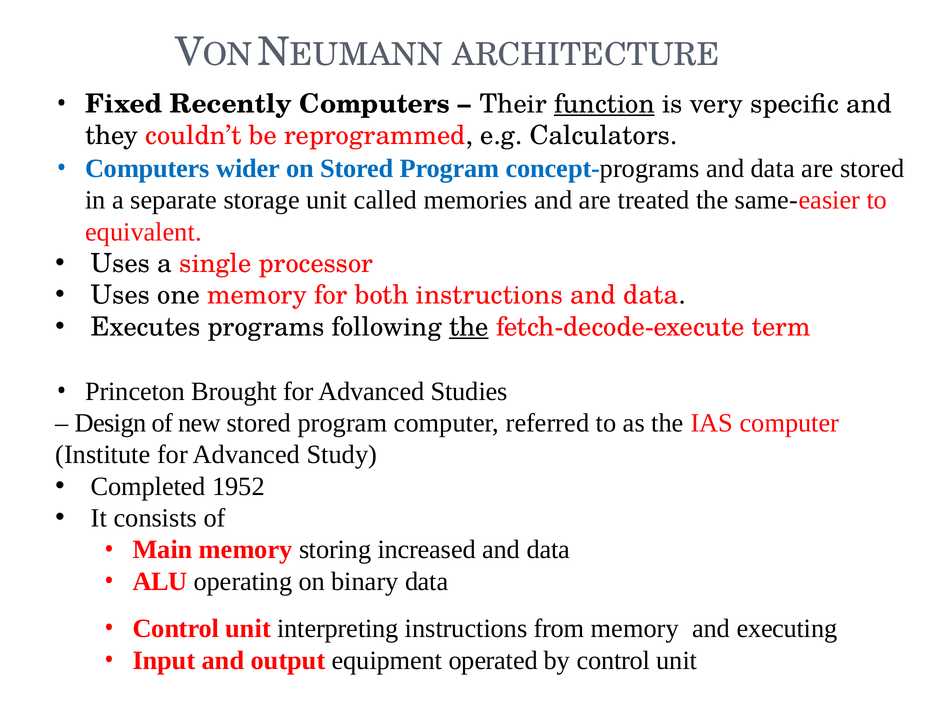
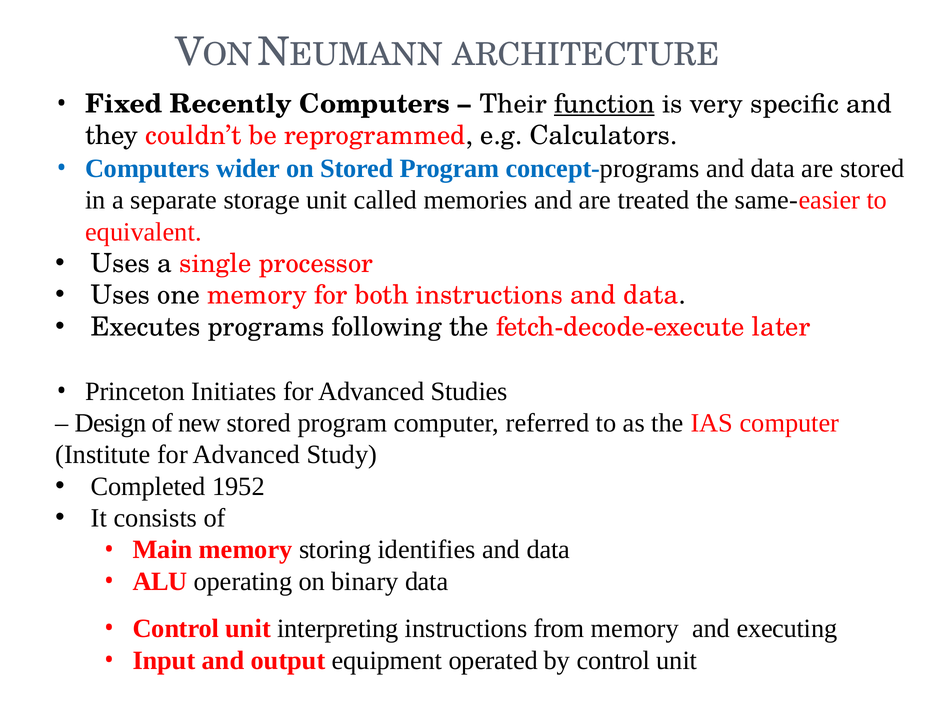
the underline: present -> none (469, 327)
term: term -> later (781, 327)
Brought: Brought -> Initiates (234, 391)
increased: increased -> identifies (427, 550)
